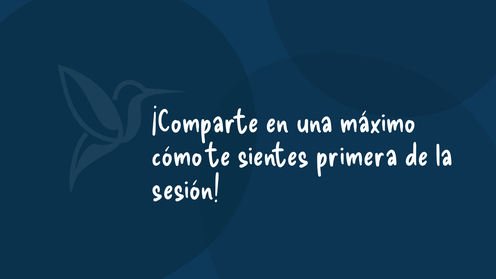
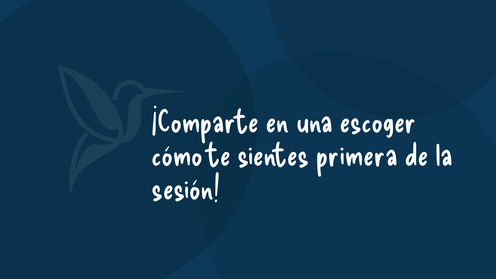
máximo: máximo -> escoger (378, 122)
